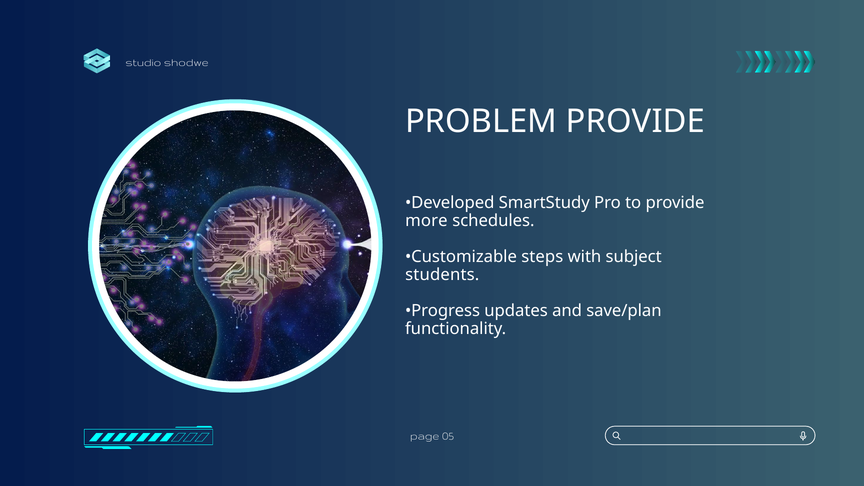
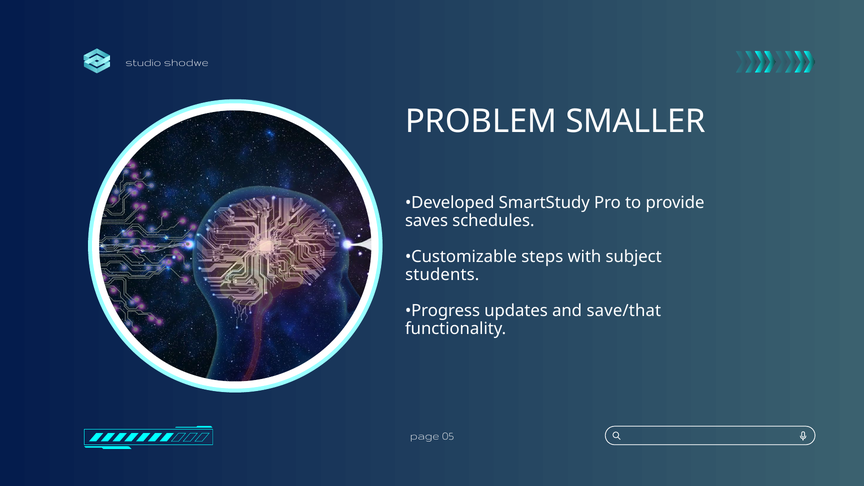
PROBLEM PROVIDE: PROVIDE -> SMALLER (636, 121)
more: more -> saves (427, 221)
save/plan: save/plan -> save/that (624, 311)
